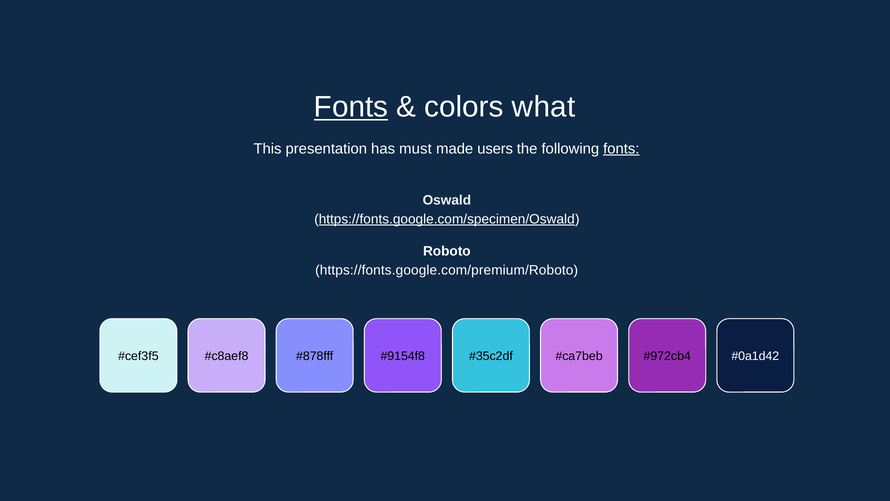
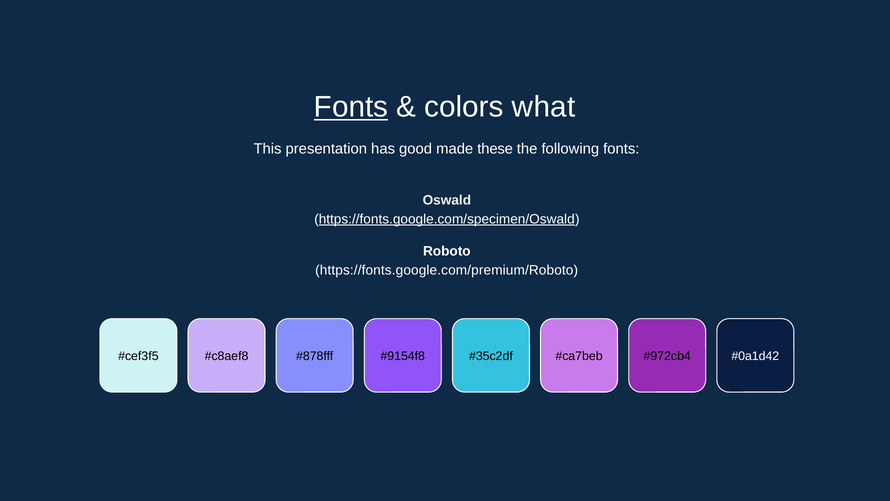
must: must -> good (416, 149)
users: users -> these (495, 149)
fonts underline: present -> none (621, 149)
